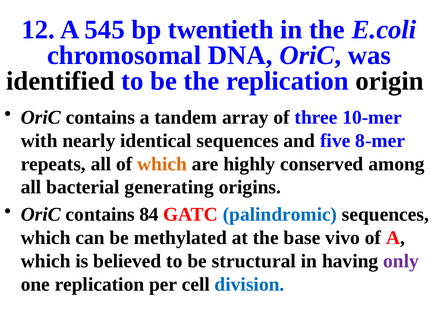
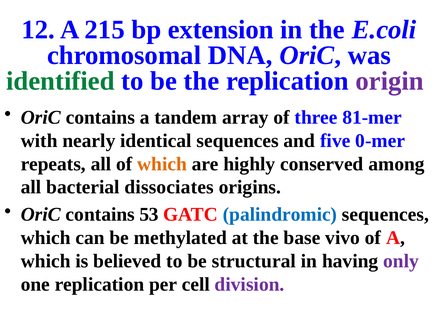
545: 545 -> 215 (105, 30)
twentieth: twentieth -> extension (221, 30)
identified colour: black -> green (60, 81)
origin colour: black -> purple (390, 81)
10-mer: 10-mer -> 81-mer (372, 117)
8-mer: 8-mer -> 0-mer (380, 141)
generating: generating -> dissociates (169, 188)
84: 84 -> 53 (149, 215)
division colour: blue -> purple (250, 285)
